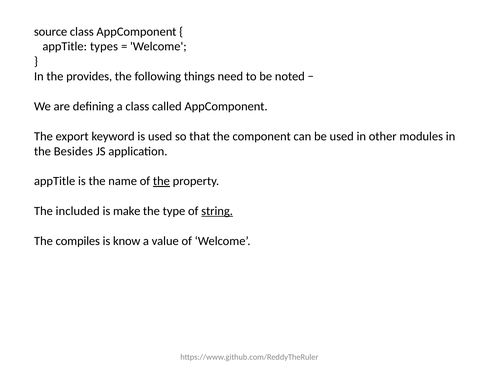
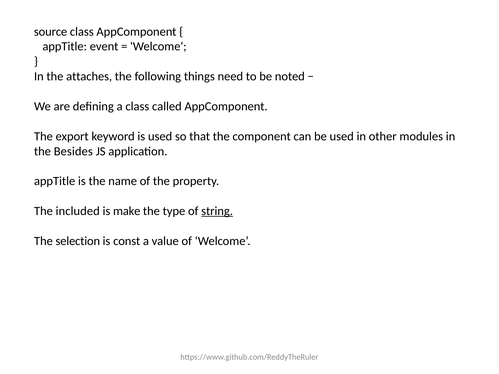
types: types -> event (104, 47)
provides: provides -> attaches (89, 76)
the underline: present -> none (161, 181)
compiles: compiles -> selection (78, 241)
know: know -> const (127, 241)
